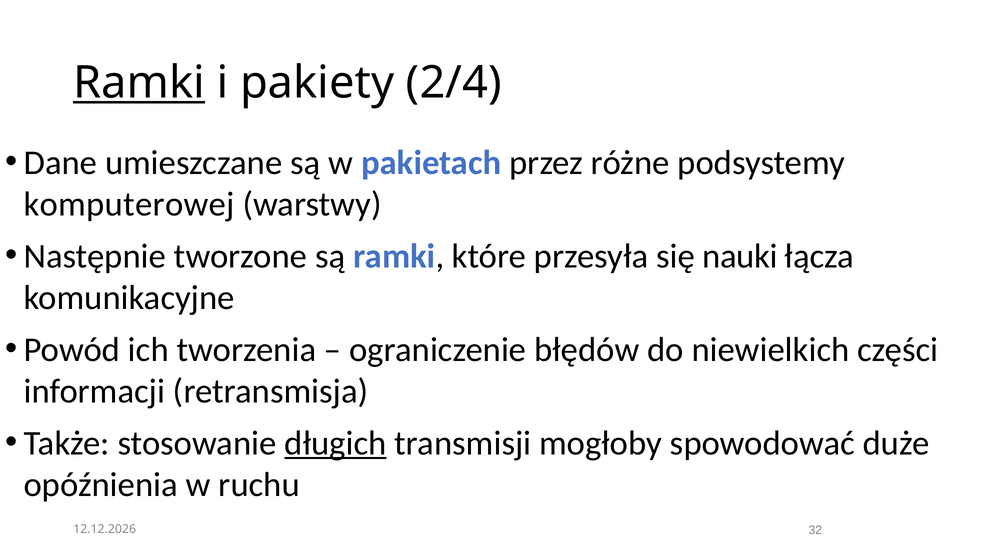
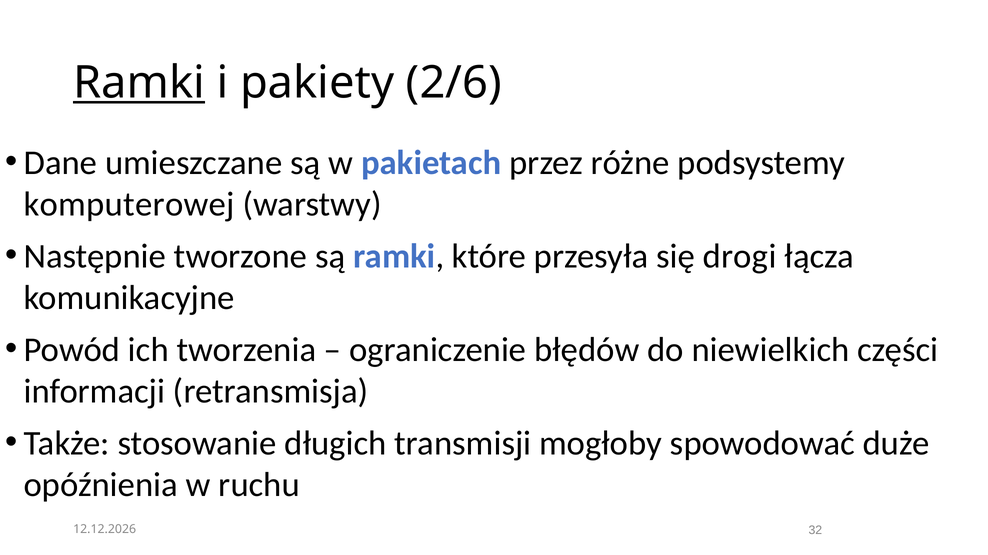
2/4: 2/4 -> 2/6 (454, 83)
nauki: nauki -> drogi (740, 257)
długich underline: present -> none (335, 444)
